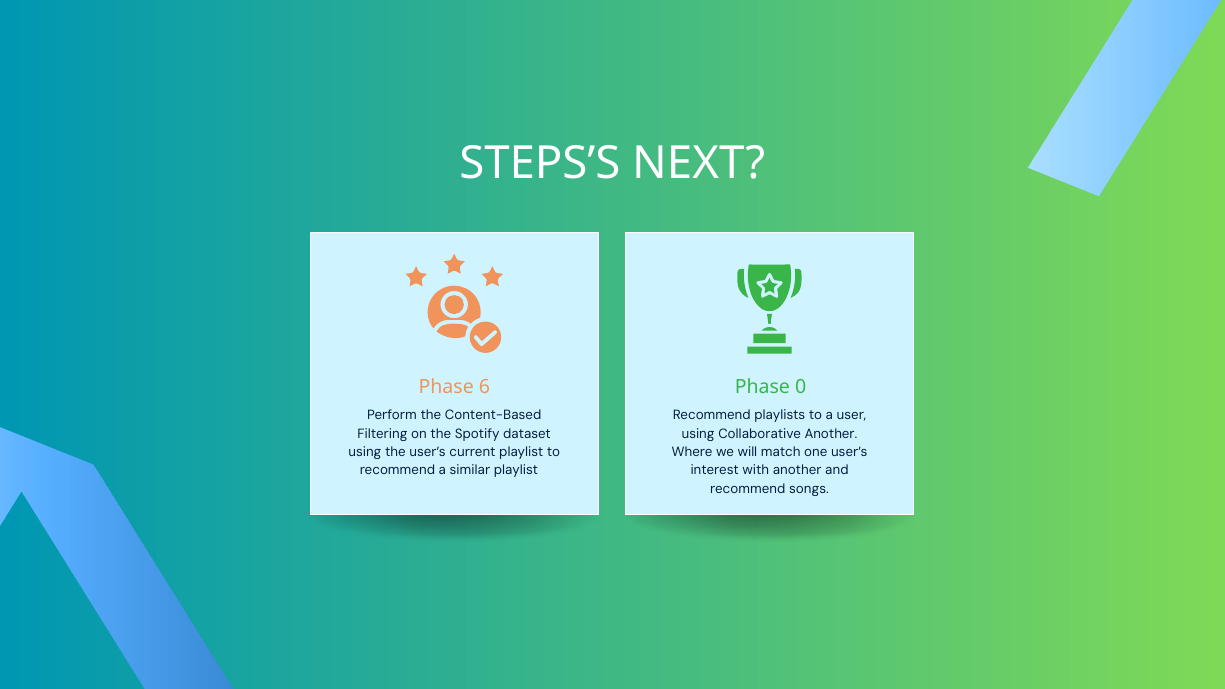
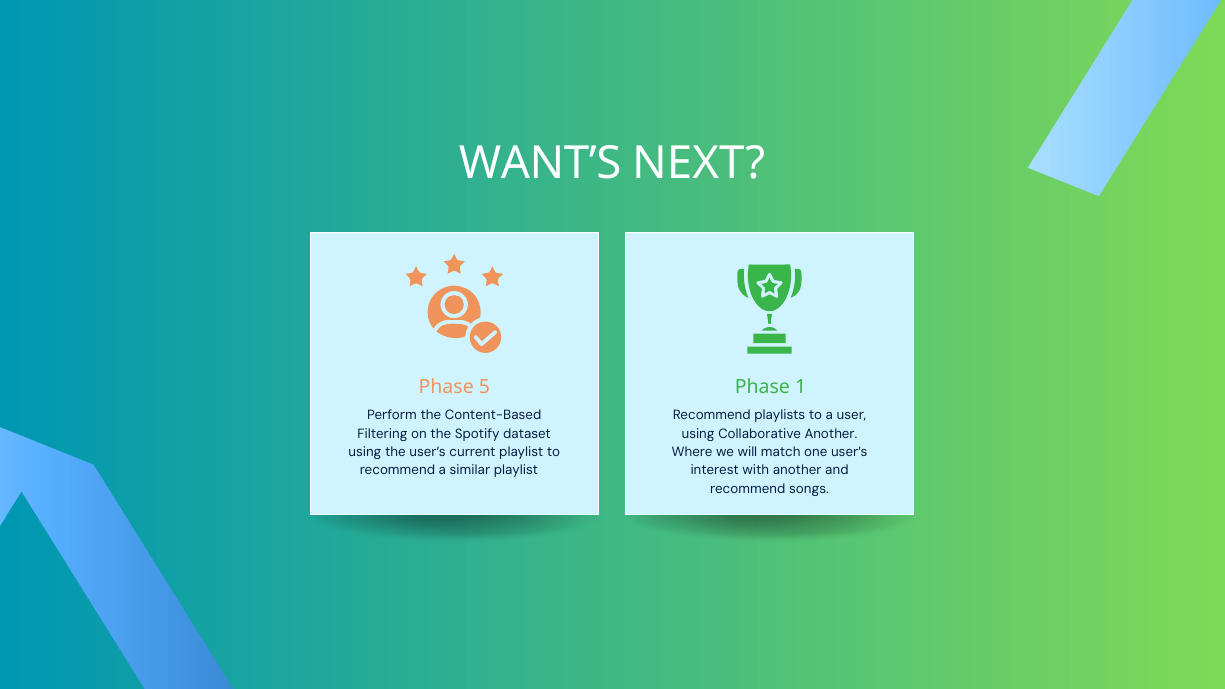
STEPS’S: STEPS’S -> WANT’S (540, 163)
6: 6 -> 5 (485, 387)
0: 0 -> 1 (801, 387)
